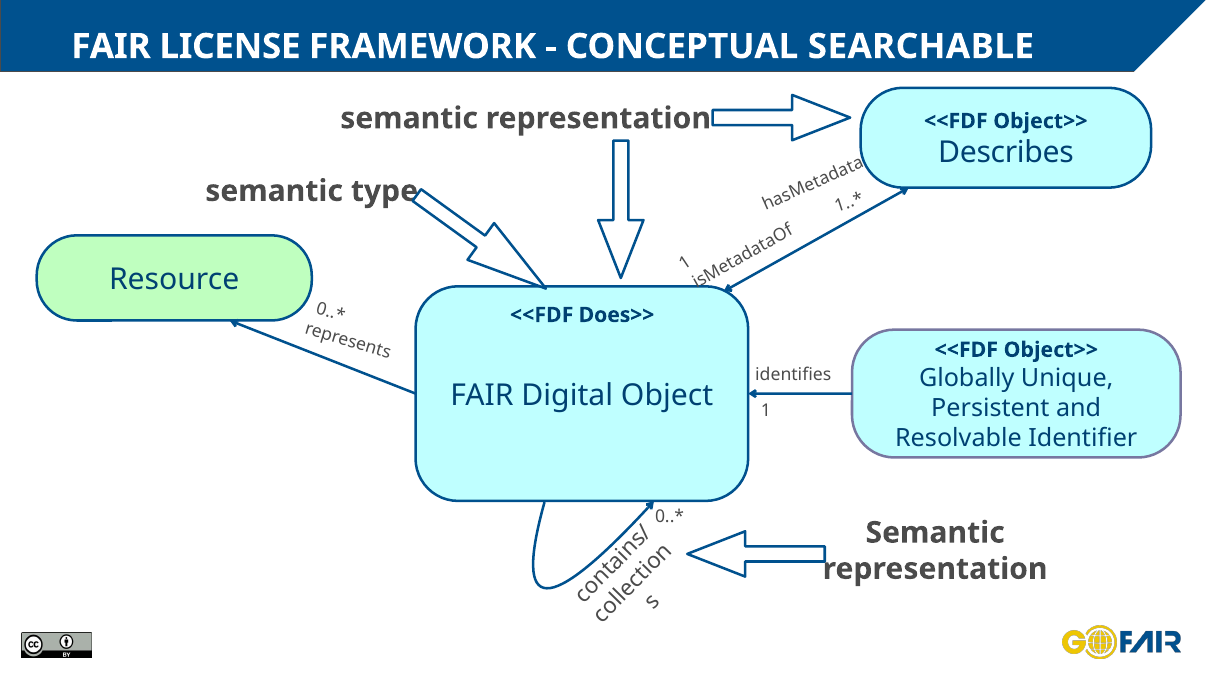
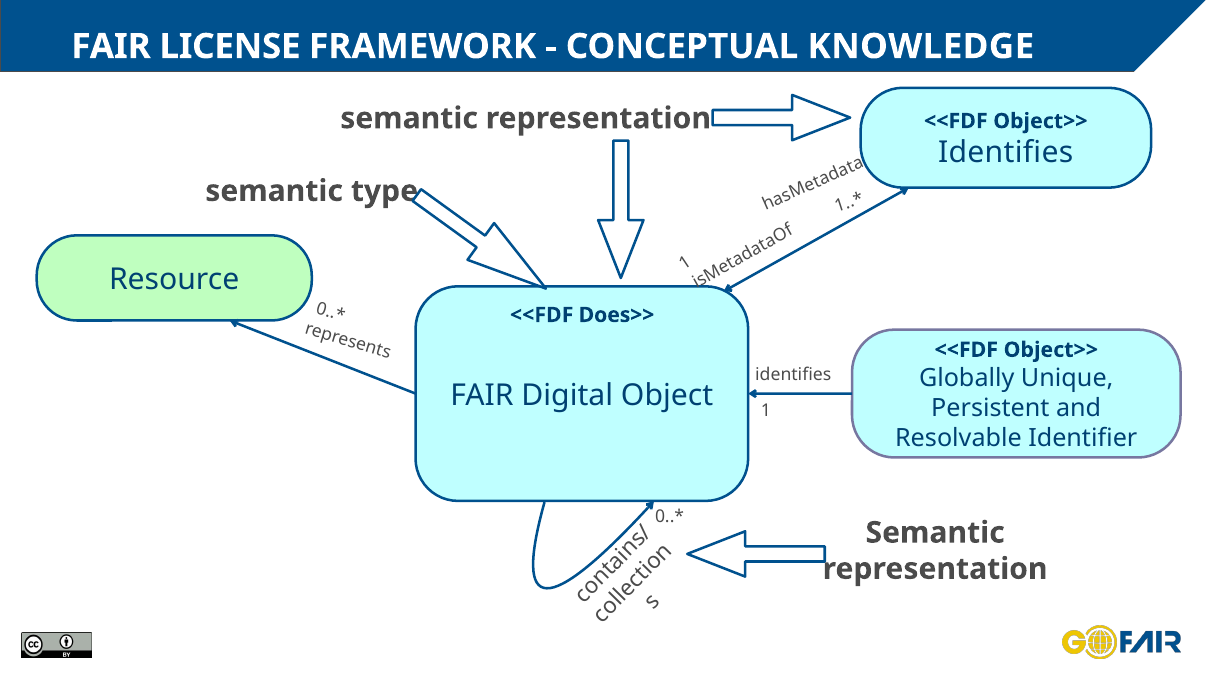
SEARCHABLE: SEARCHABLE -> KNOWLEDGE (921, 47)
Describes: Describes -> Identifies (1006, 153)
